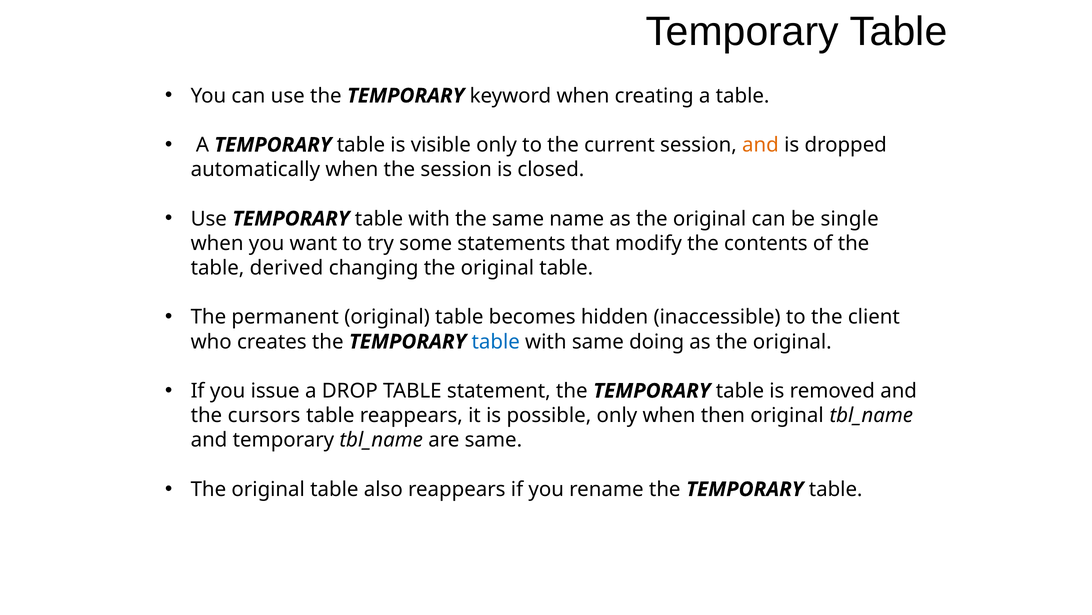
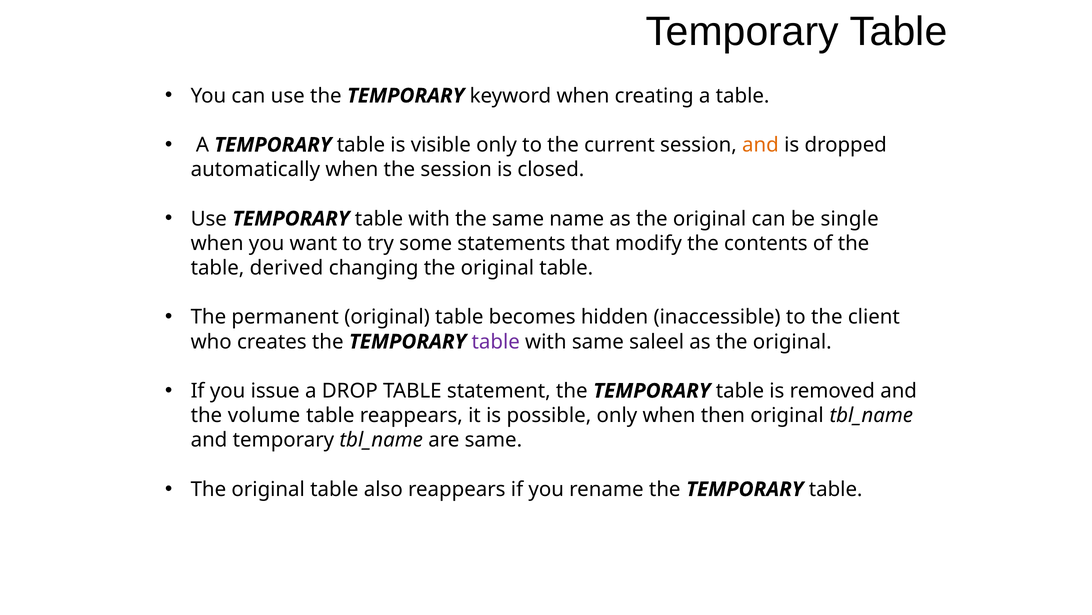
table colour: blue -> purple (496, 341)
doing: doing -> saleel (657, 341)
cursors: cursors -> volume (264, 415)
